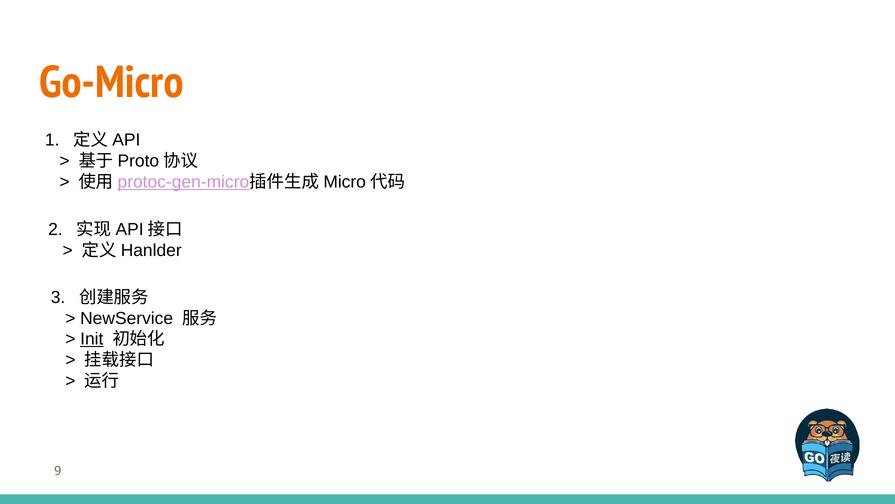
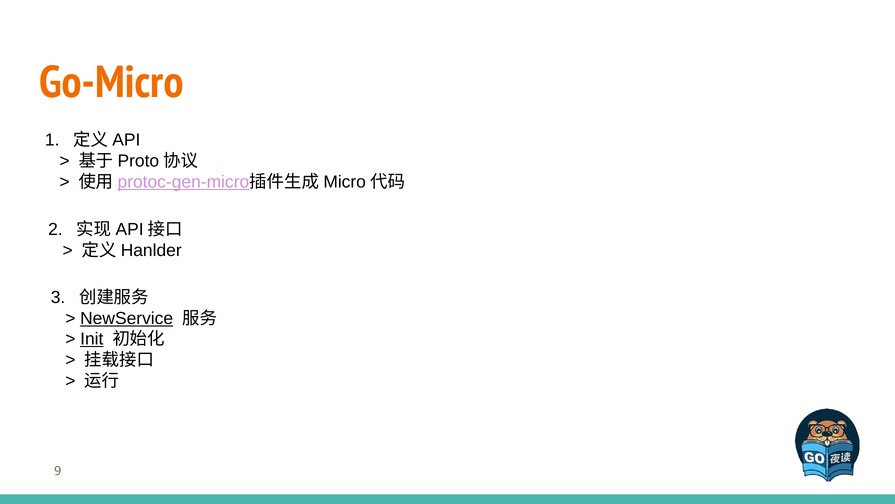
NewService underline: none -> present (127, 318)
